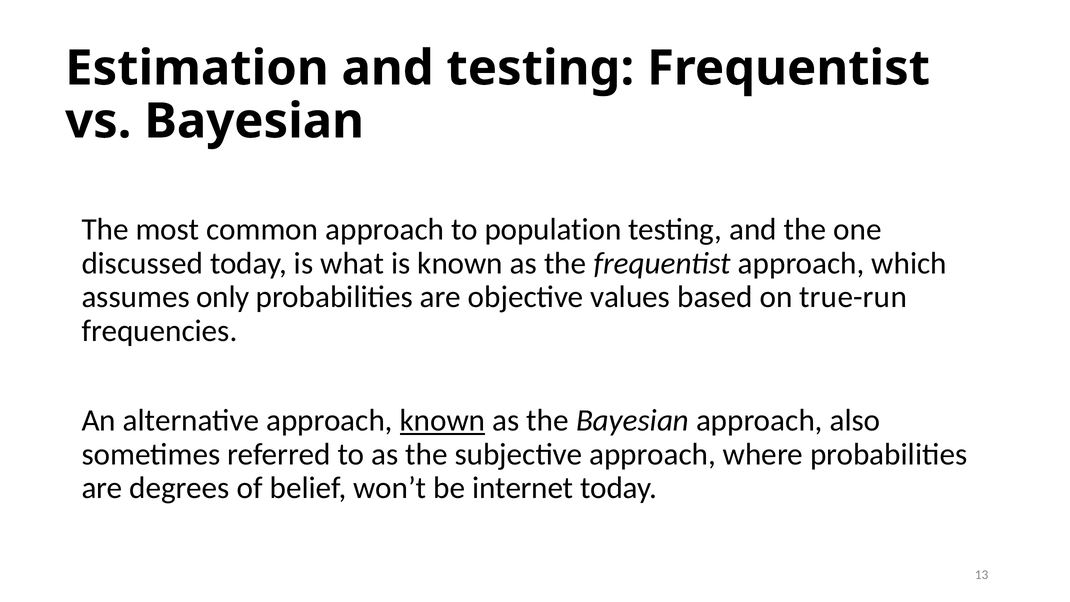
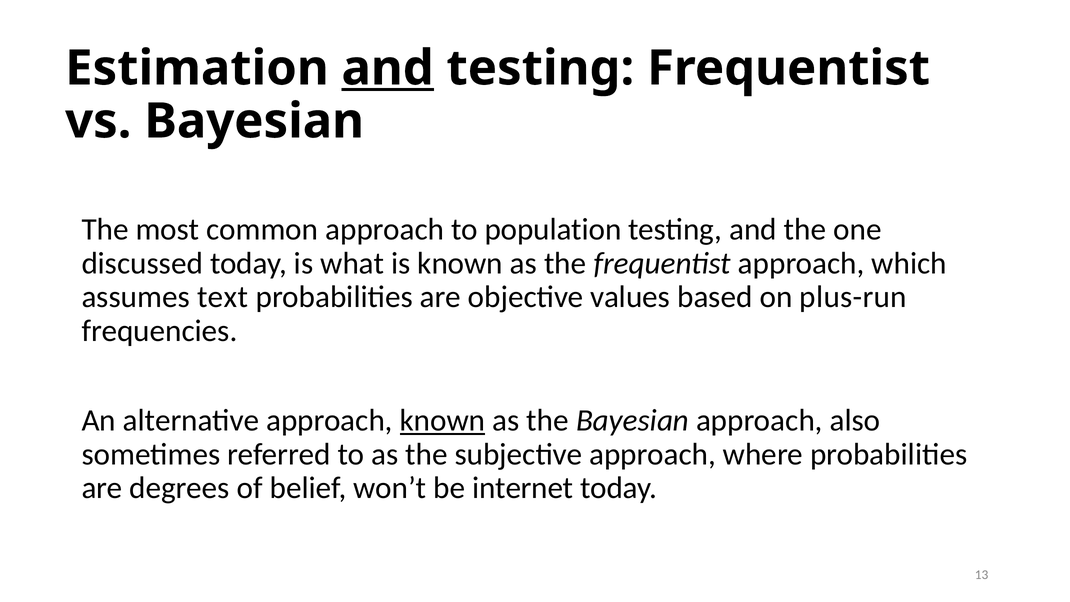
and underline: none -> present (388, 68)
only: only -> text (223, 297)
true-run: true-run -> plus-run (853, 297)
